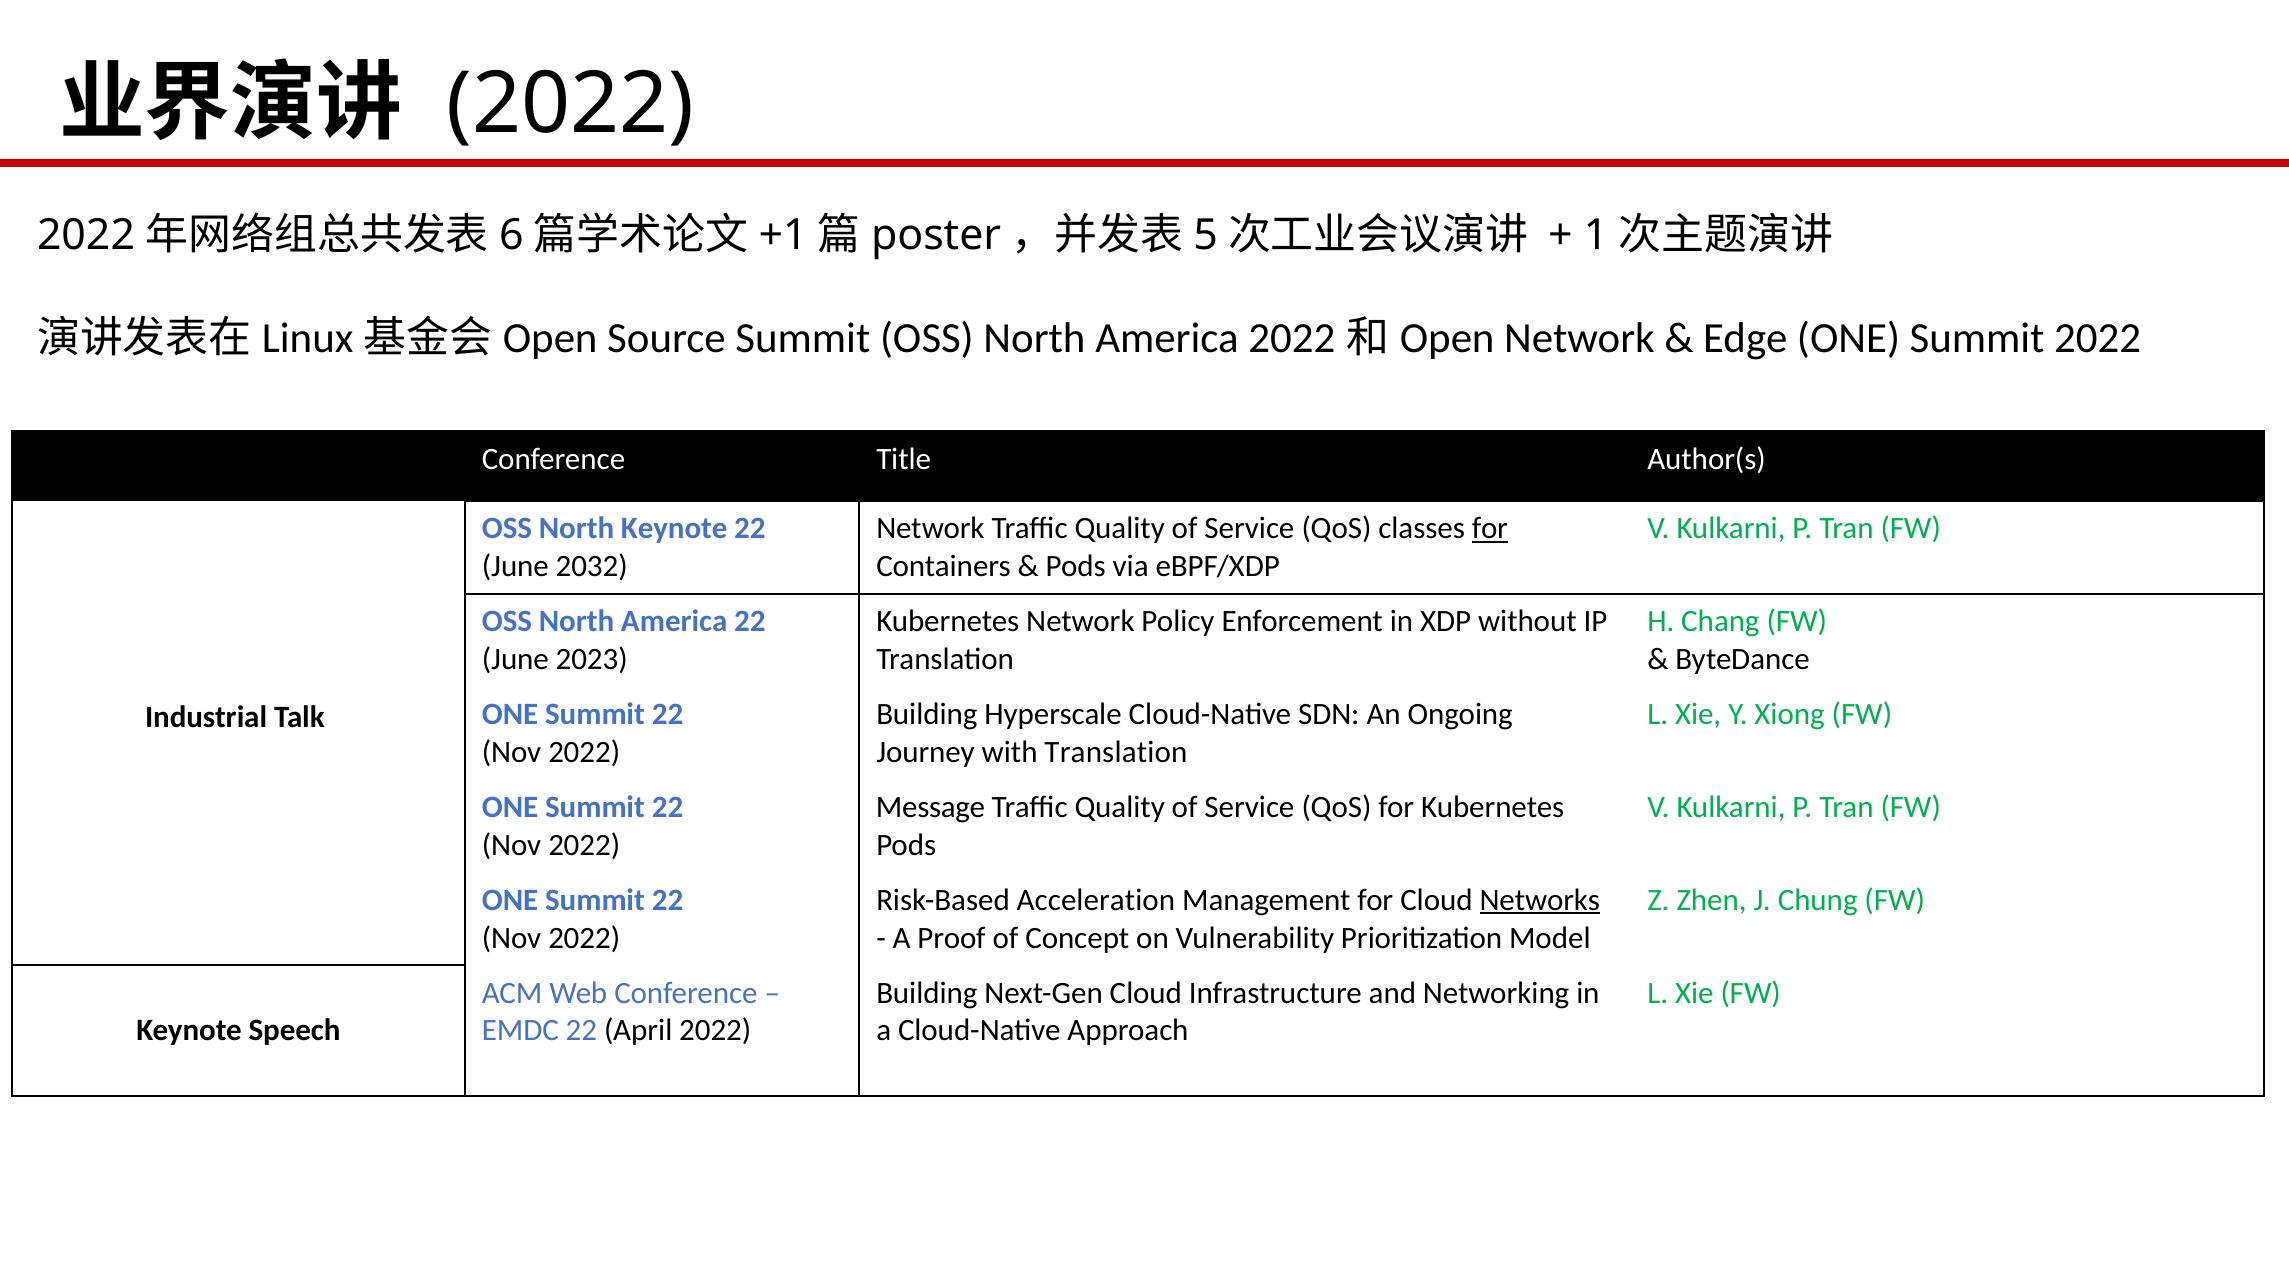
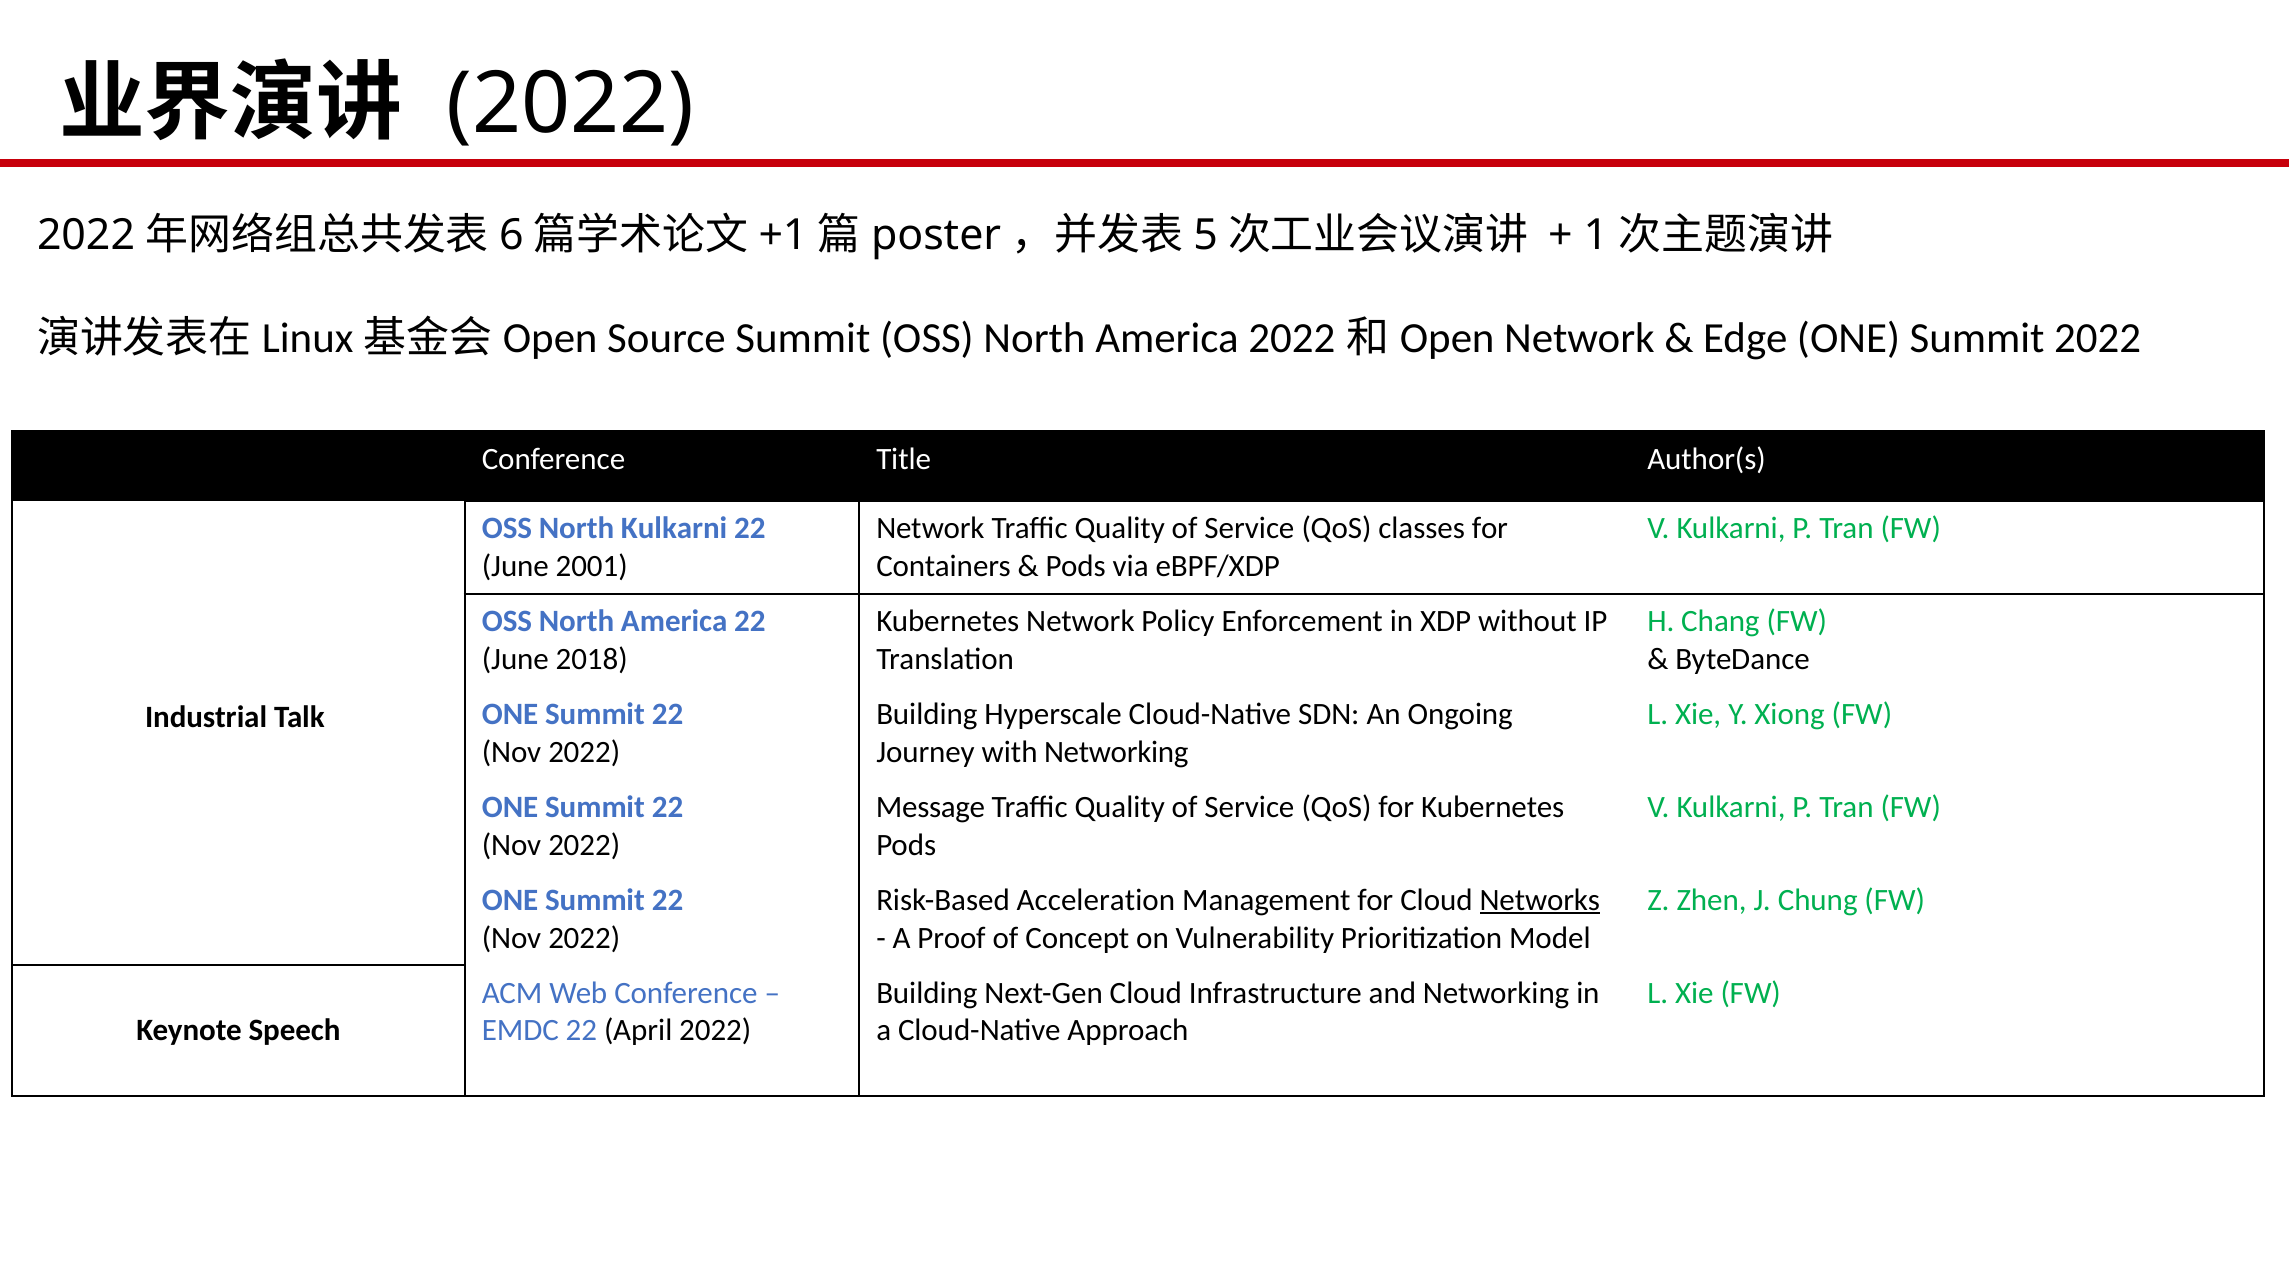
North Keynote: Keynote -> Kulkarni (674, 529)
for underline: present -> none (1490, 529)
2032: 2032 -> 2001 (592, 566)
2023: 2023 -> 2018 (592, 659)
with Translation: Translation -> Networking (1116, 752)
